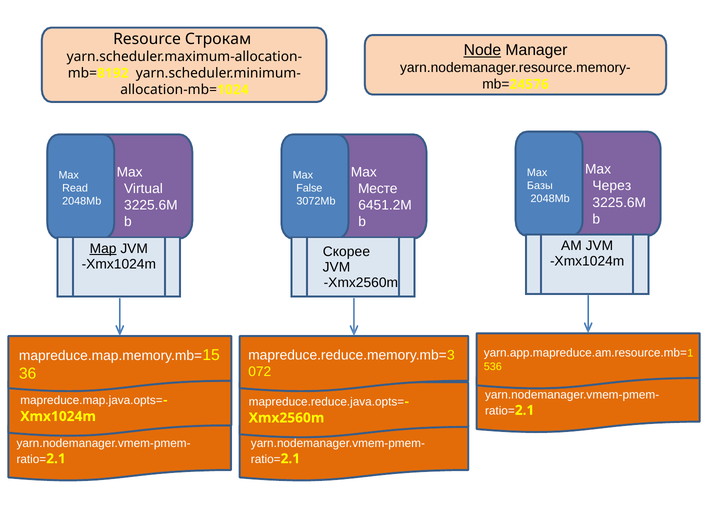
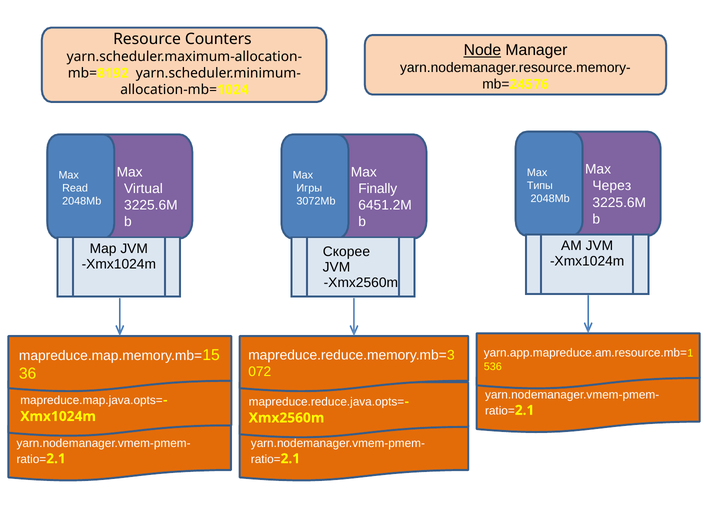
Строкам: Строкам -> Counters (218, 39)
Базы: Базы -> Типы (540, 185)
Месте: Месте -> Finally (378, 189)
False: False -> Игры (309, 188)
Map underline: present -> none (103, 249)
